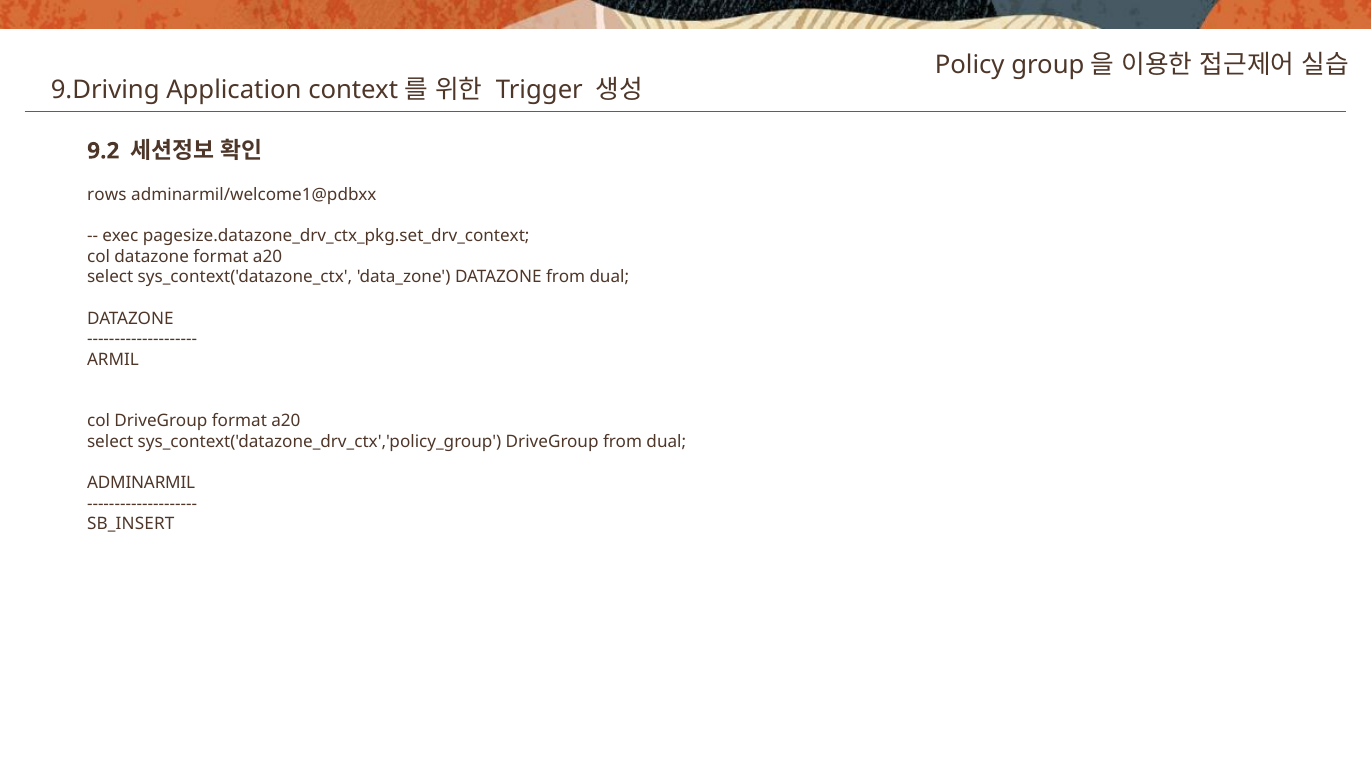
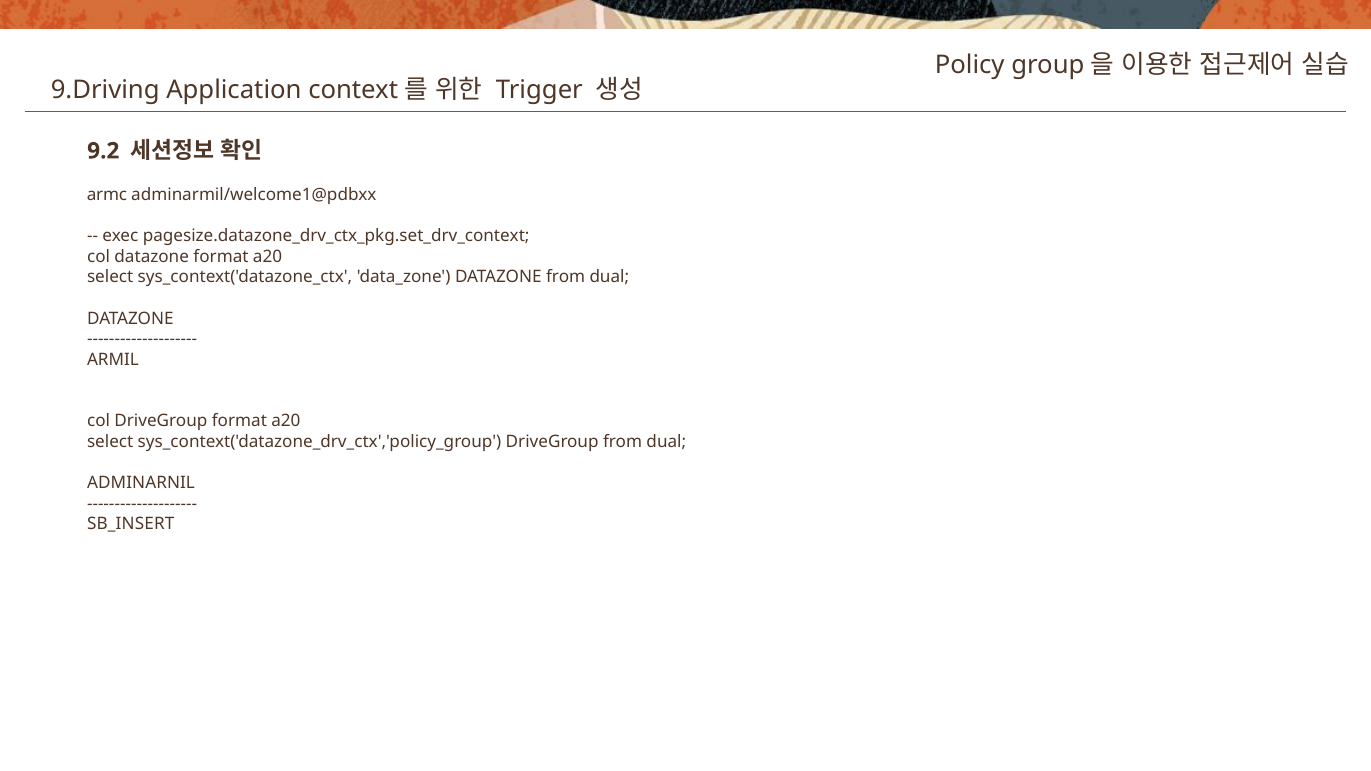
rows: rows -> armc (107, 195)
ADMINARMIL: ADMINARMIL -> ADMINARNIL (141, 483)
